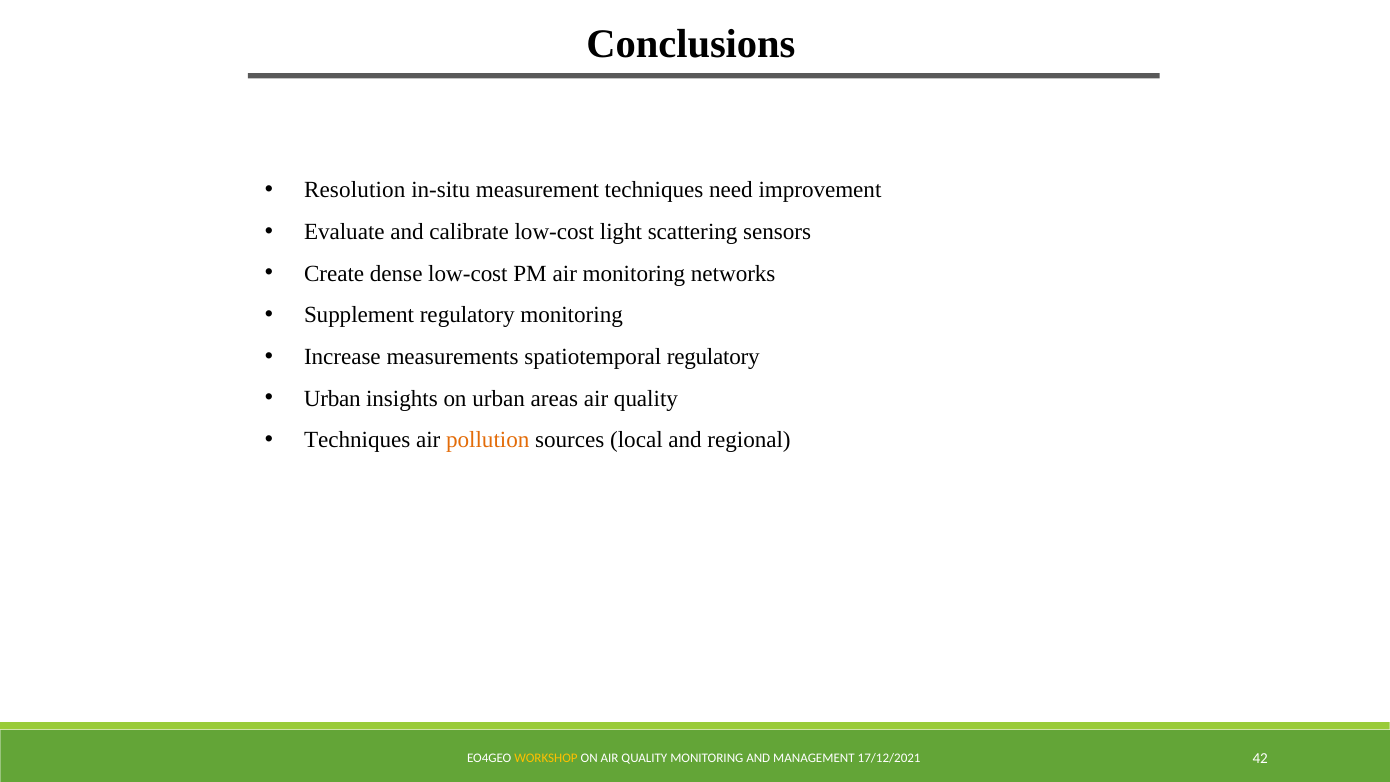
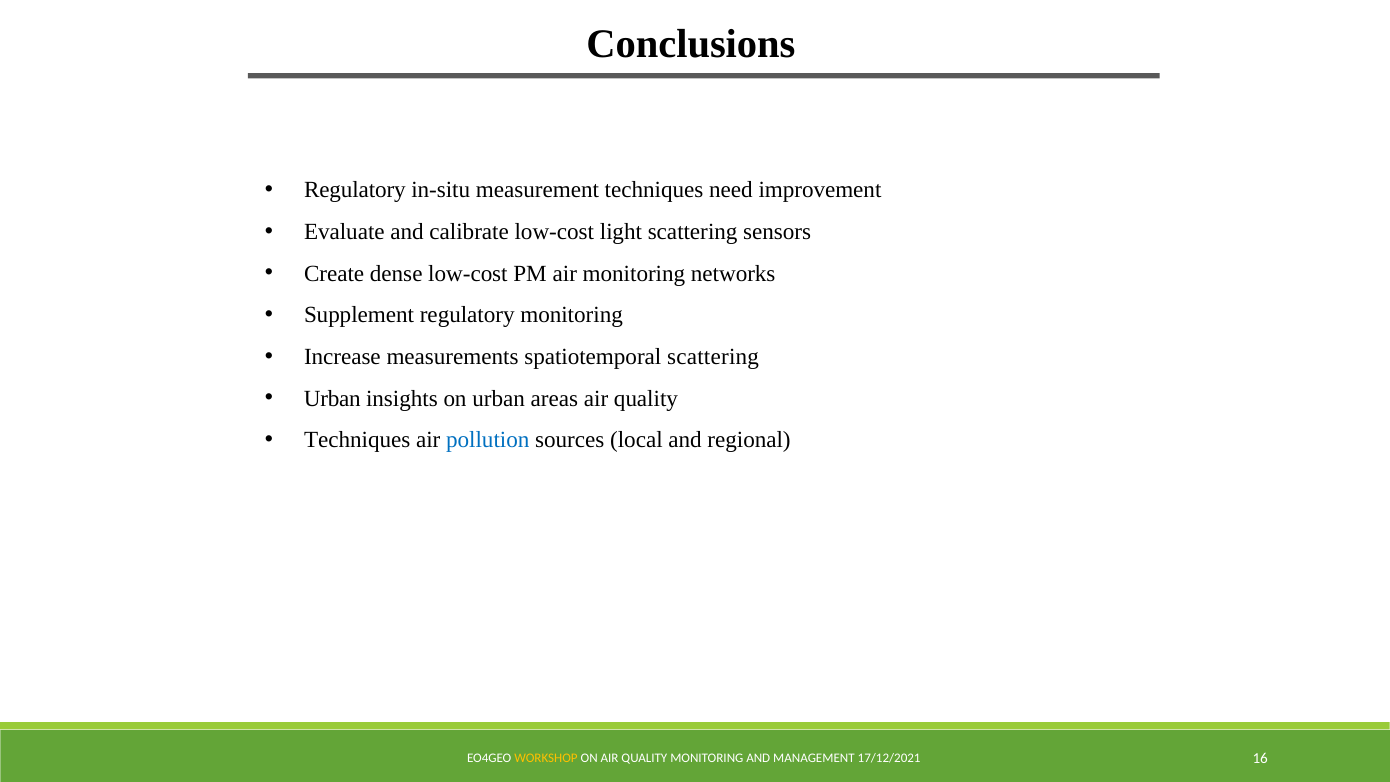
Resolution: Resolution -> Regulatory (355, 190)
spatiotemporal regulatory: regulatory -> scattering (713, 357)
pollution colour: orange -> blue (488, 440)
42: 42 -> 16 (1260, 758)
